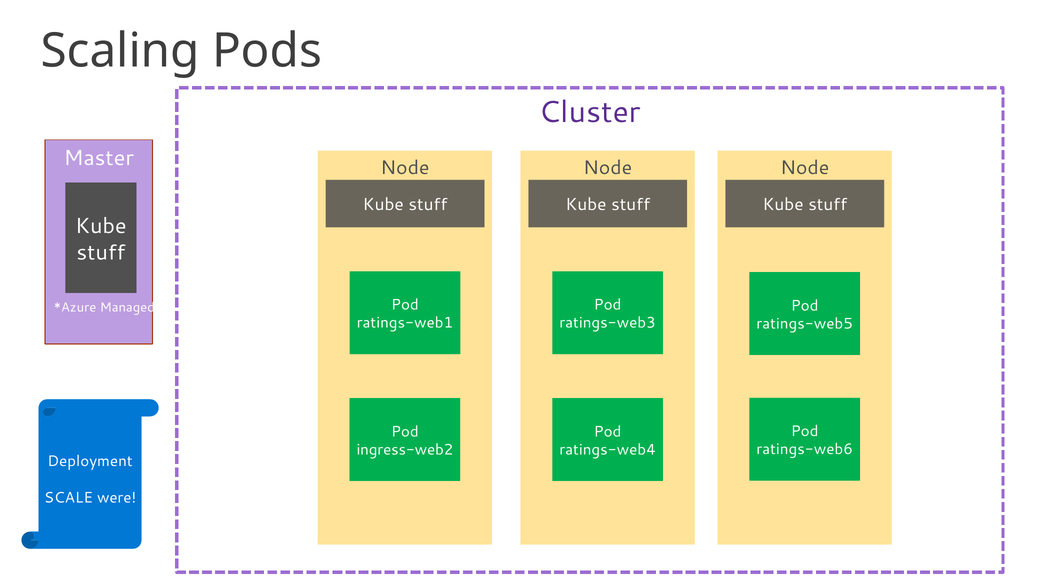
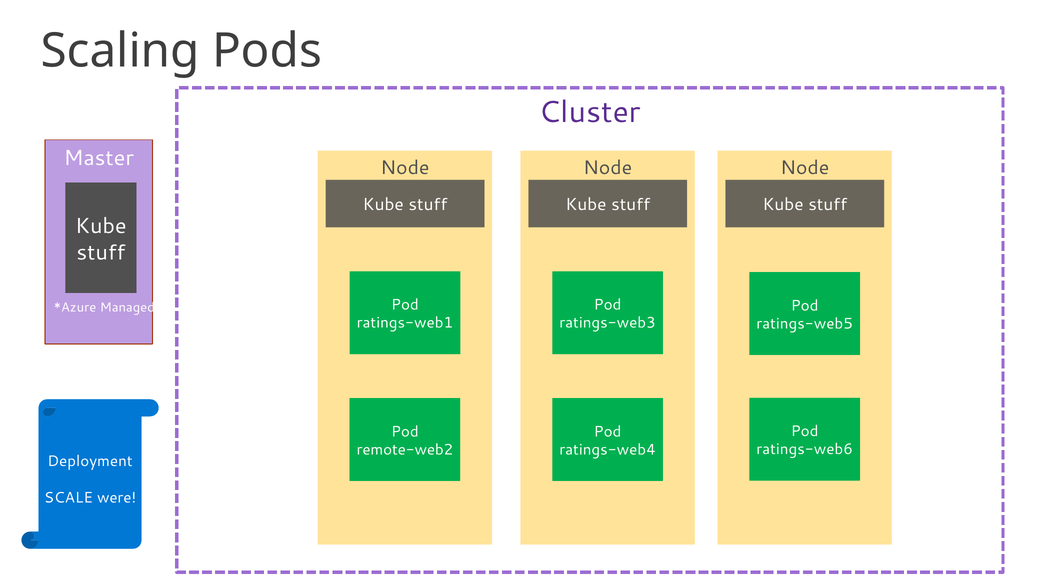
ingress-web2: ingress-web2 -> remote-web2 (405, 449)
